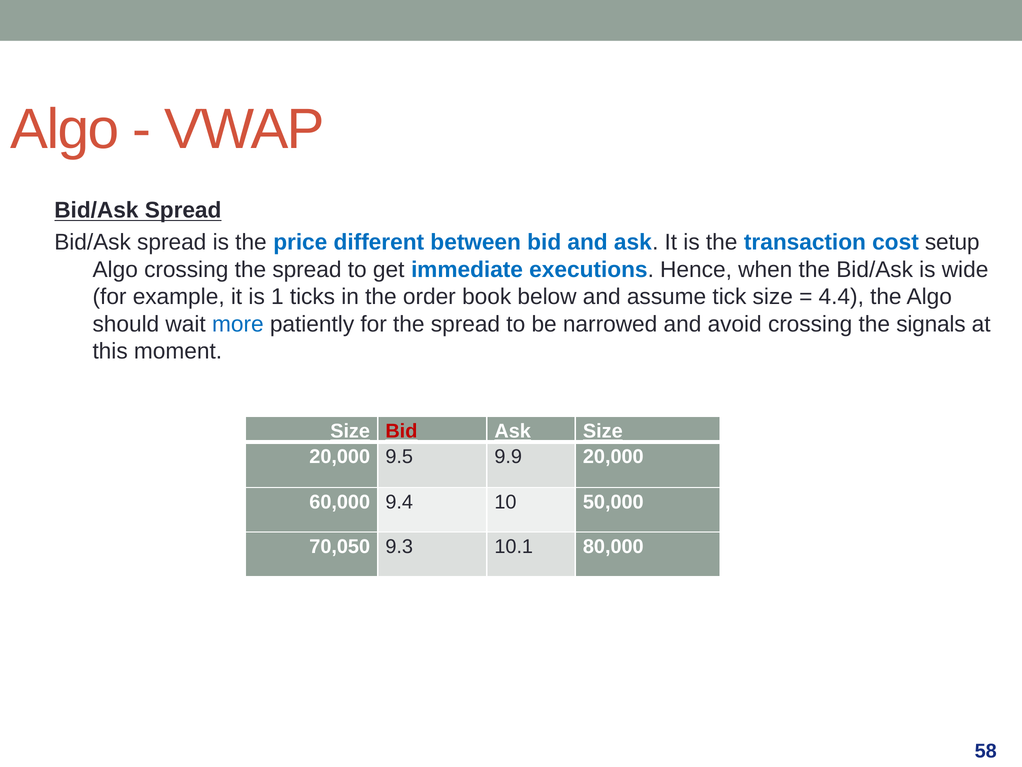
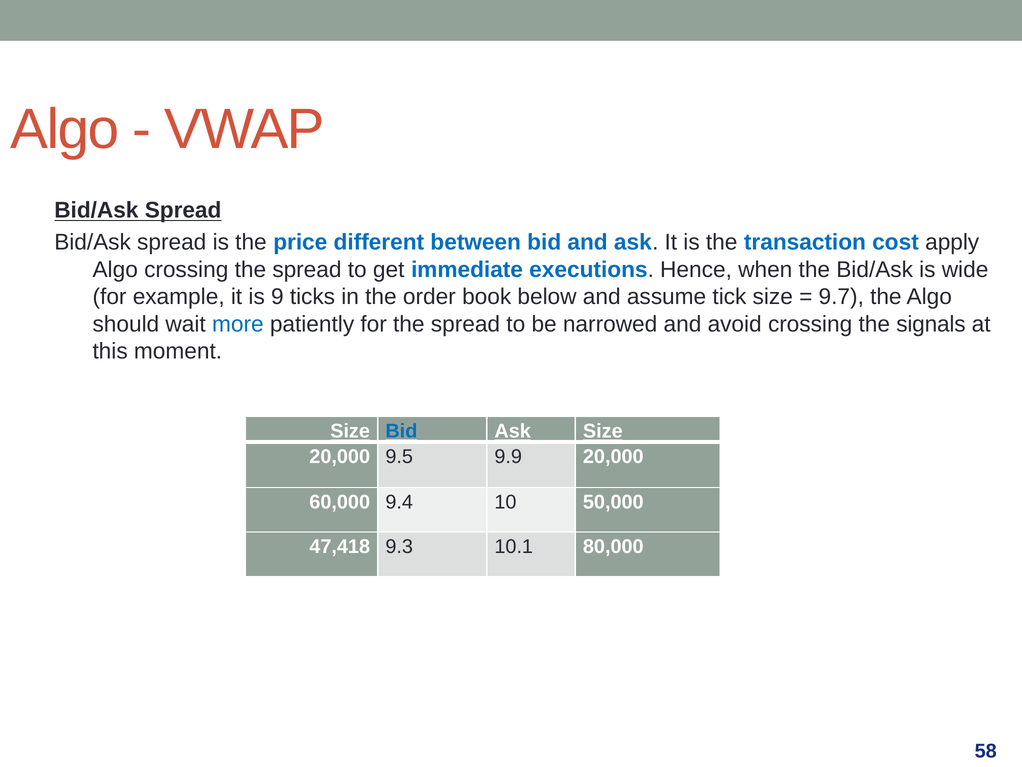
setup: setup -> apply (952, 242)
1: 1 -> 9 (277, 297)
4.4: 4.4 -> 9.7 (841, 297)
Bid colour: red -> blue (401, 431)
70,050: 70,050 -> 47,418 (340, 547)
